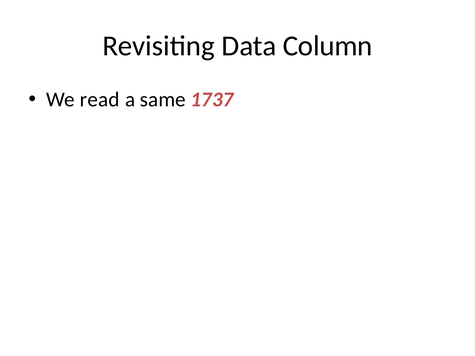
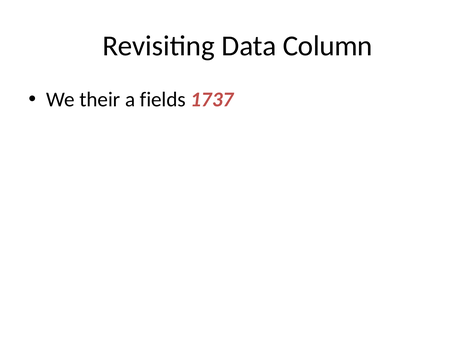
read: read -> their (100, 100)
same: same -> fields (163, 100)
